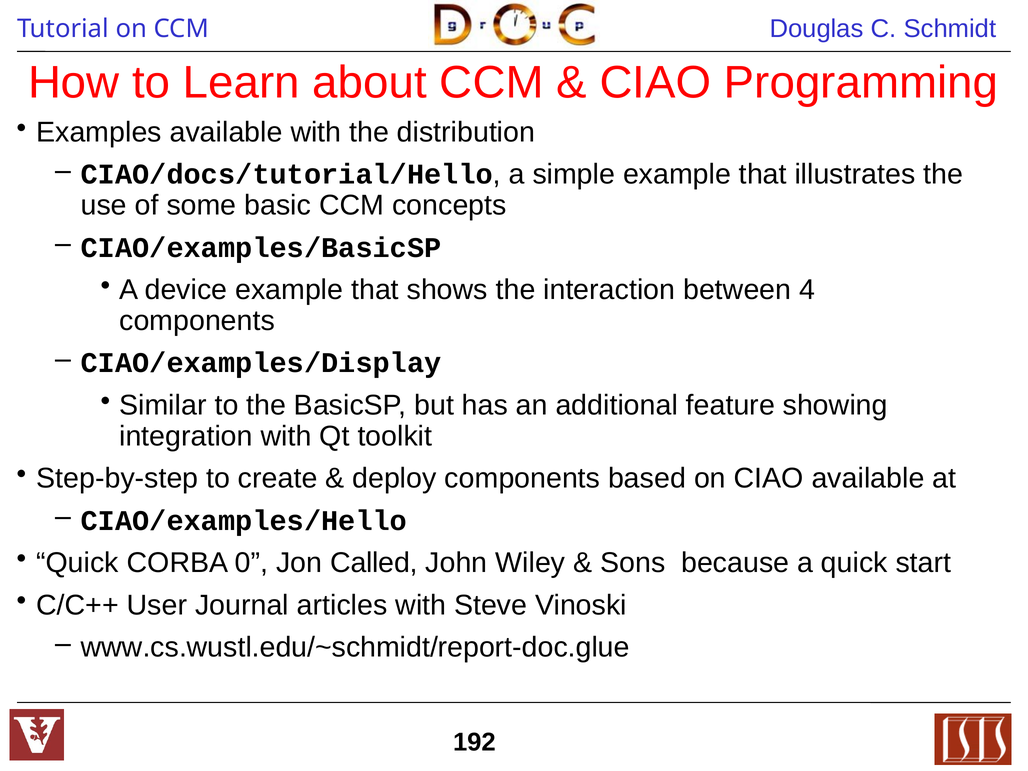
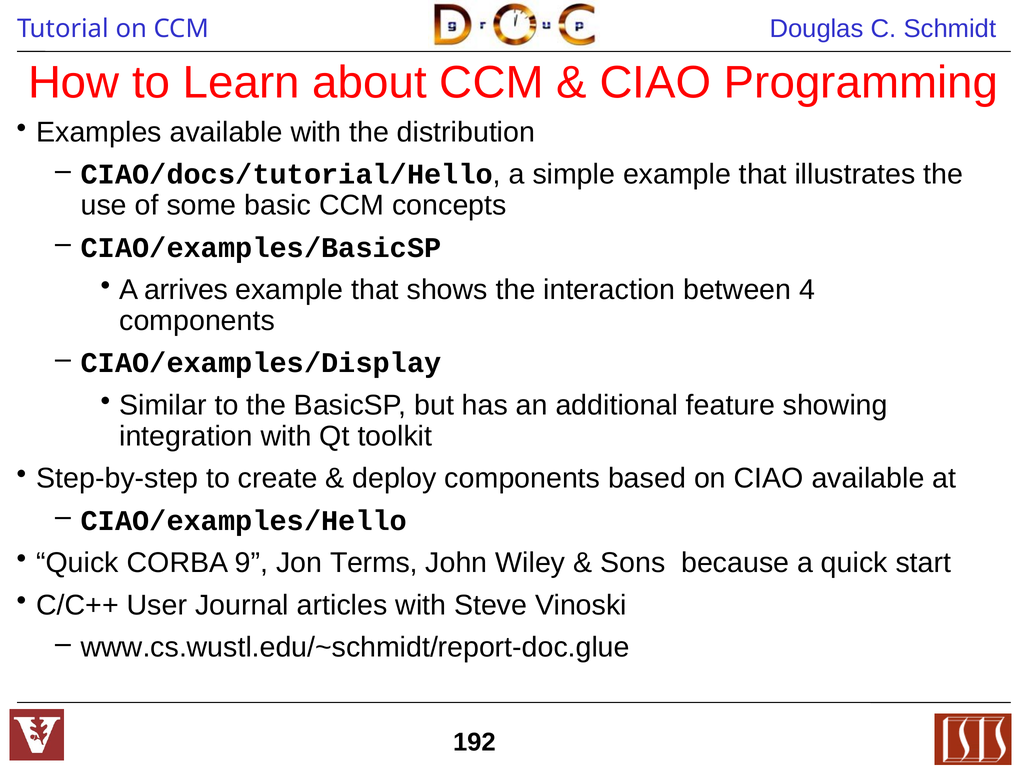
device: device -> arrives (186, 290)
0: 0 -> 9 (251, 563)
Called: Called -> Terms (374, 563)
